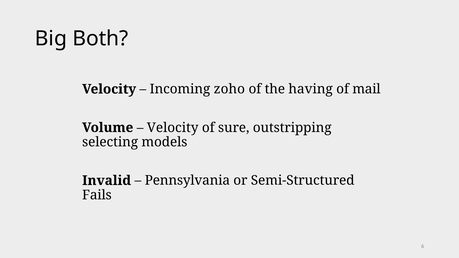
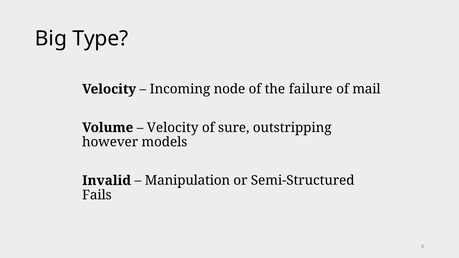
Both: Both -> Type (100, 39)
zoho: zoho -> node (229, 89)
having: having -> failure (311, 89)
selecting: selecting -> however (110, 142)
Pennsylvania: Pennsylvania -> Manipulation (187, 181)
